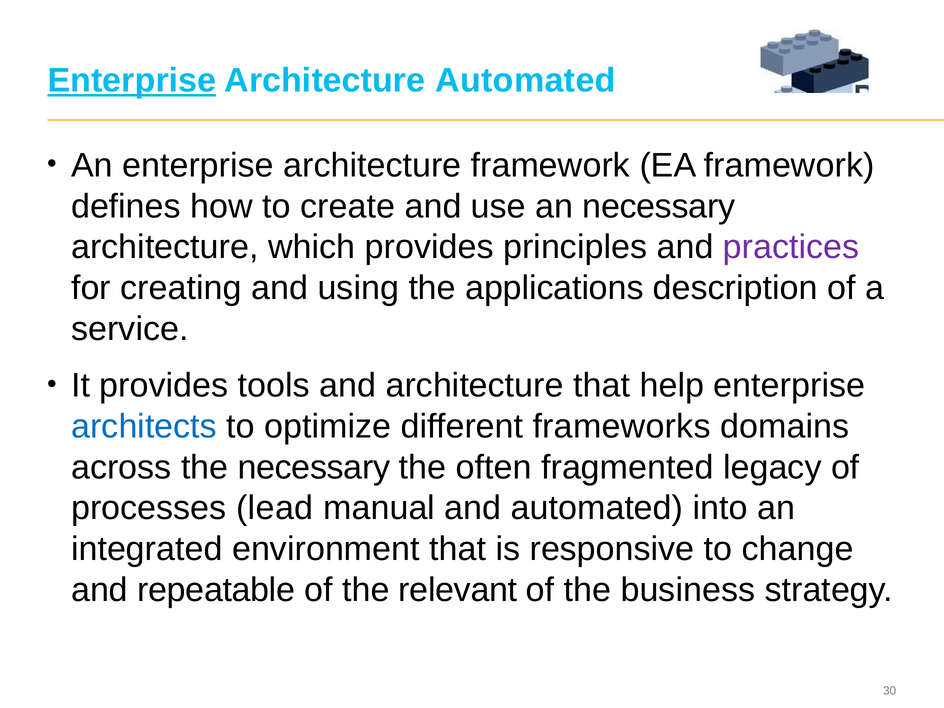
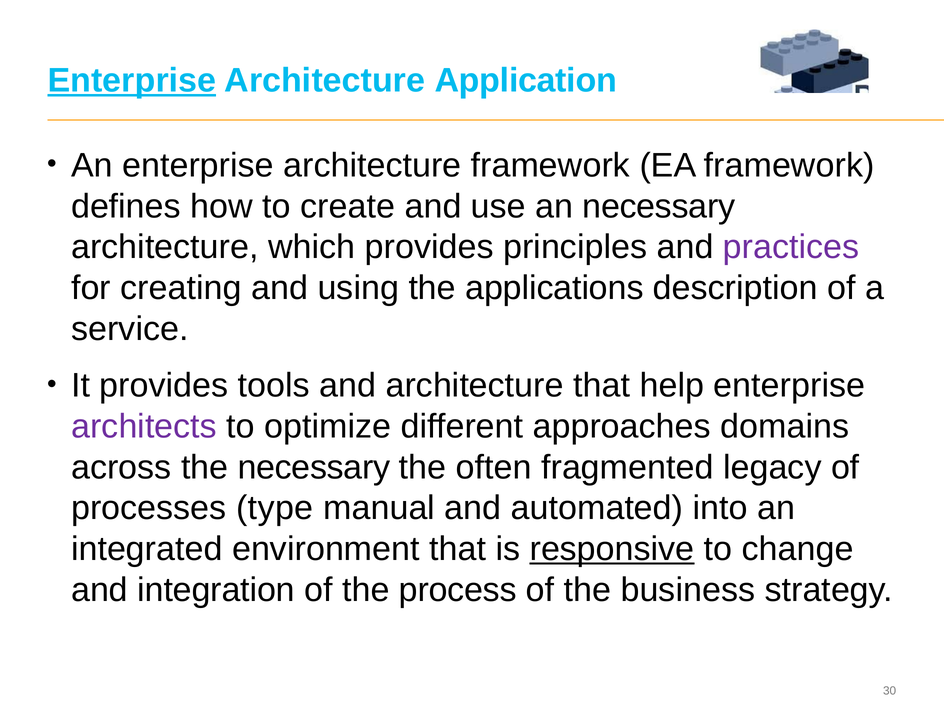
Architecture Automated: Automated -> Application (526, 81)
architects colour: blue -> purple (144, 426)
frameworks: frameworks -> approaches (622, 426)
lead: lead -> type (275, 508)
responsive underline: none -> present (612, 549)
repeatable: repeatable -> integration (216, 590)
relevant: relevant -> process (458, 590)
